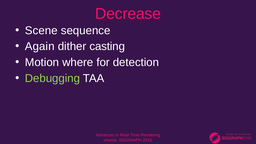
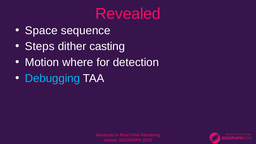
Decrease: Decrease -> Revealed (128, 14)
Scene: Scene -> Space (41, 31)
Again: Again -> Steps (40, 46)
Debugging colour: light green -> light blue (52, 78)
